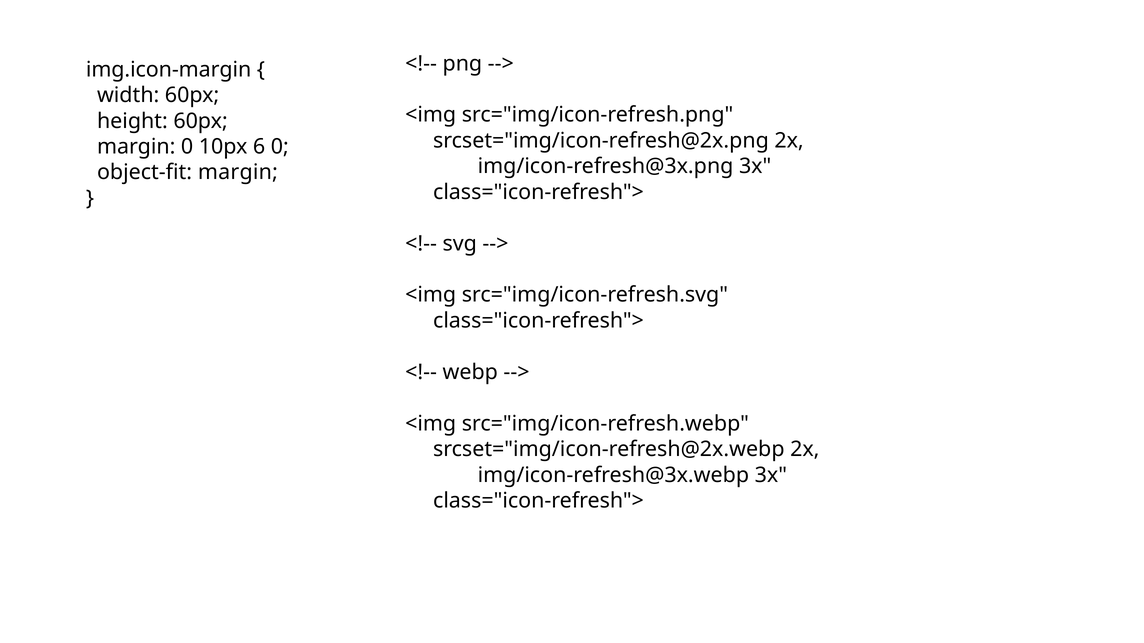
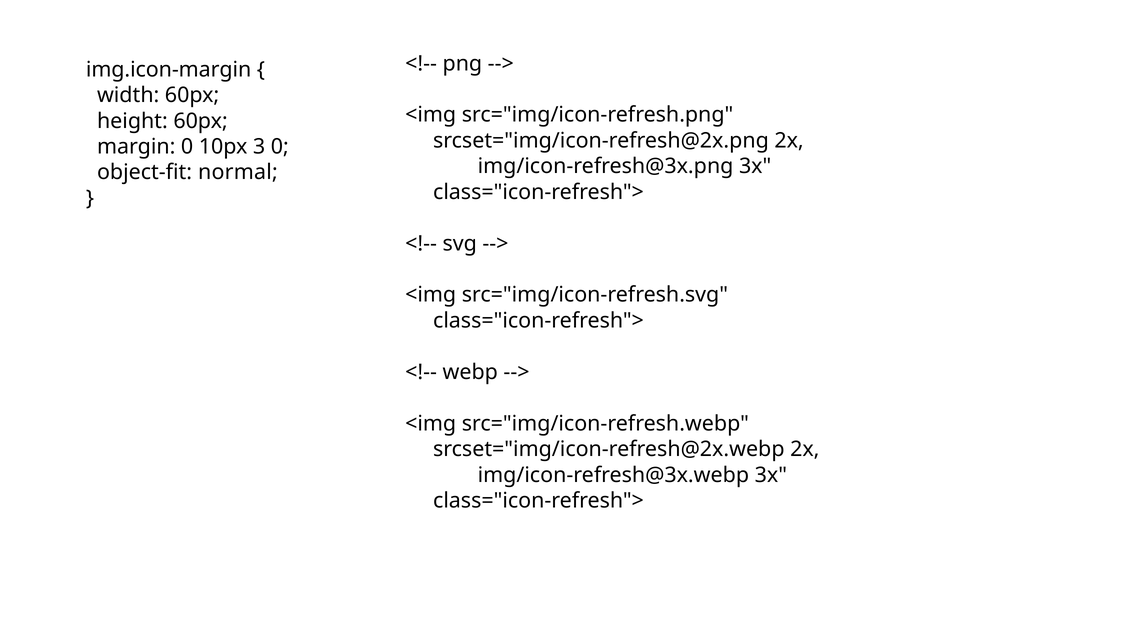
6: 6 -> 3 (259, 147)
object-fit margin: margin -> normal (238, 173)
